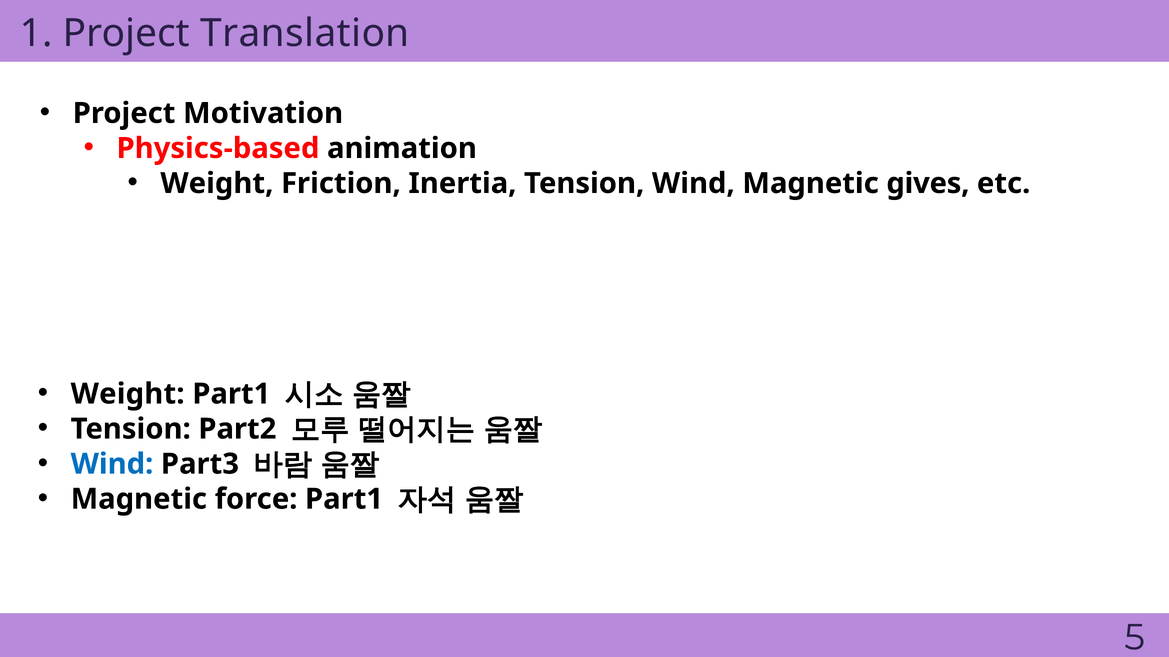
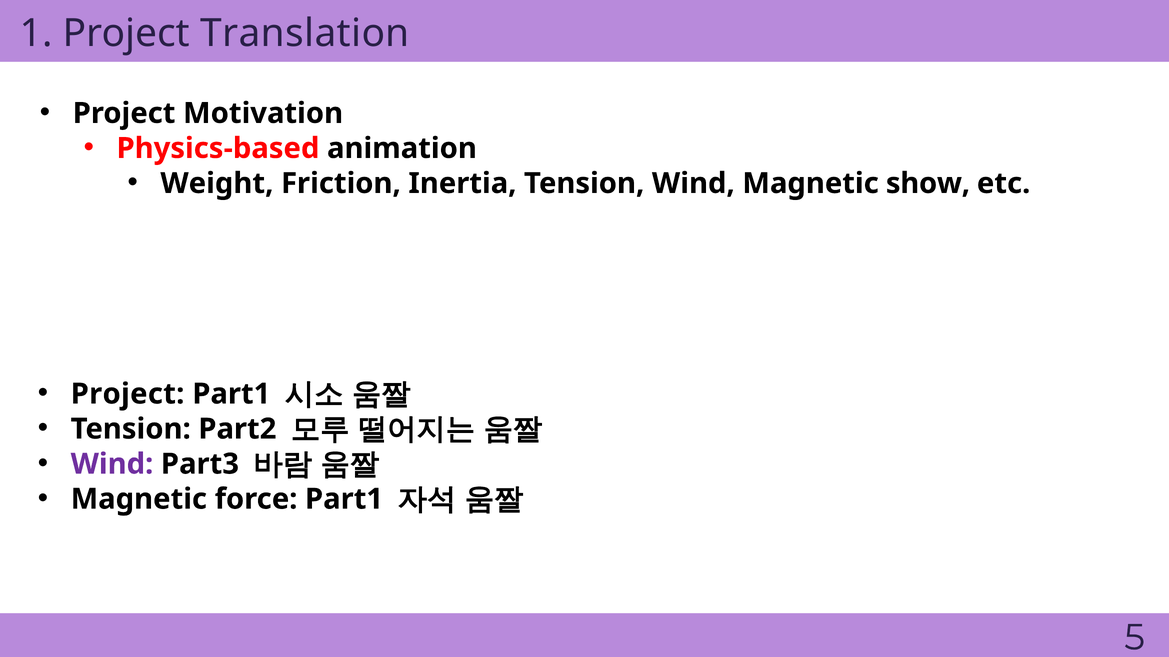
gives: gives -> show (928, 184)
Weight: Weight -> Project (128, 394)
Wind colour: blue -> purple (112, 464)
